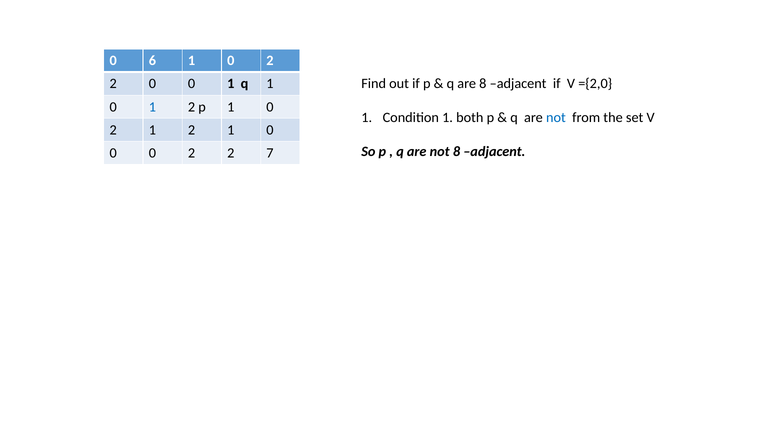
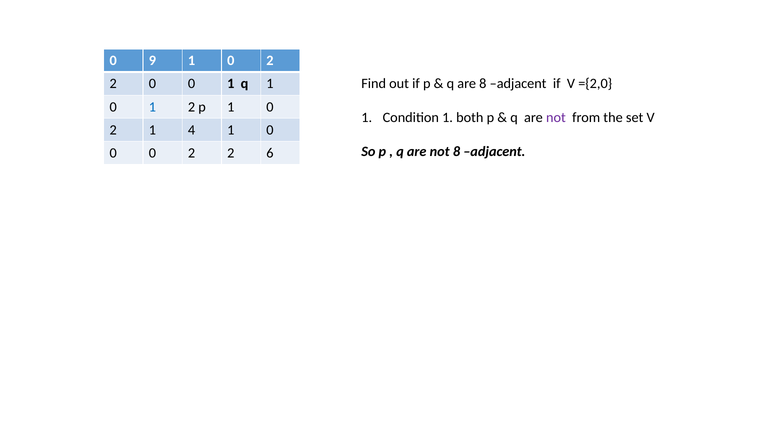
6: 6 -> 9 (152, 61)
not colour: blue -> purple (556, 118)
2 1 2: 2 -> 4 (192, 130)
7: 7 -> 6 (270, 153)
